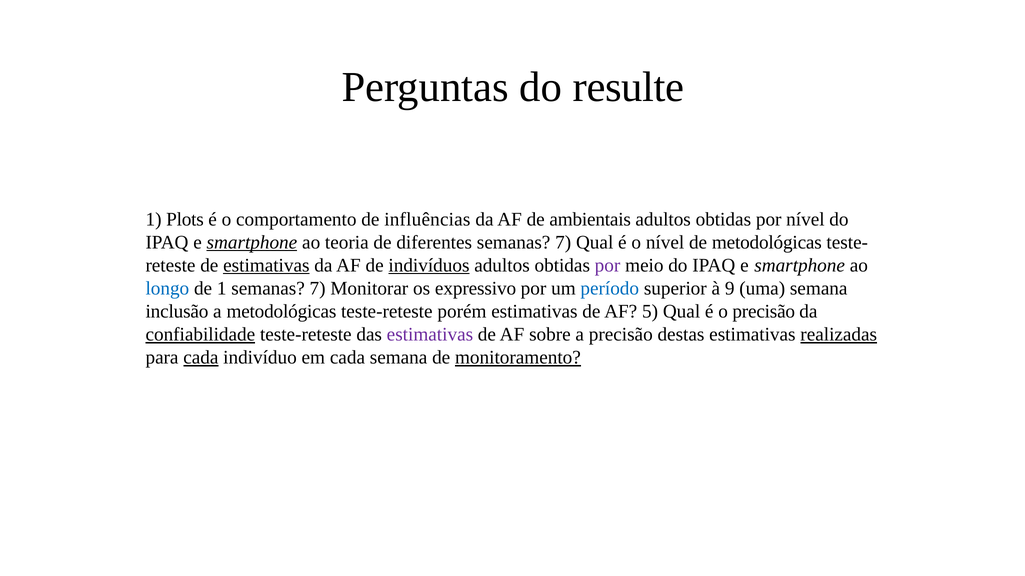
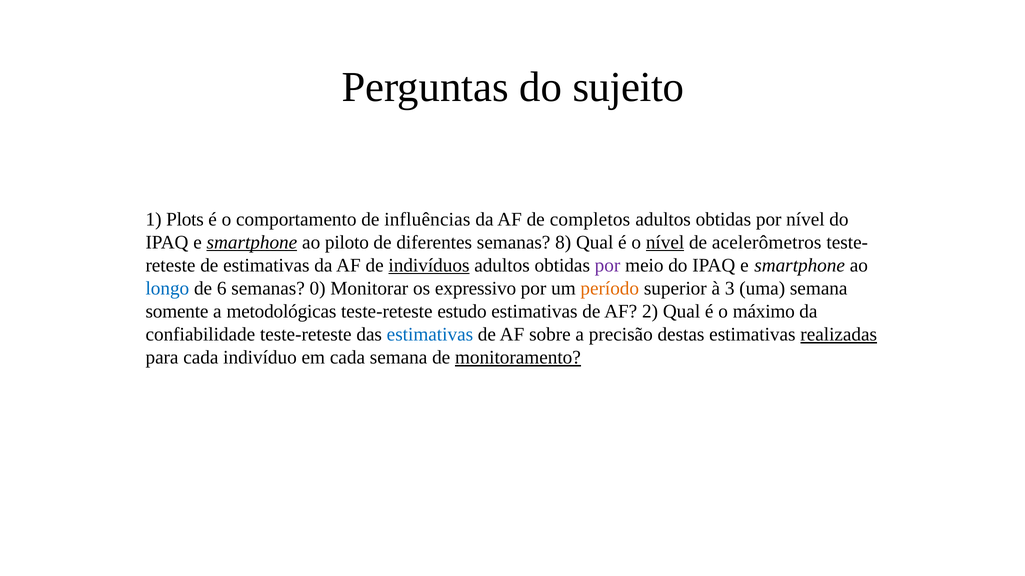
resulte: resulte -> sujeito (628, 87)
ambientais: ambientais -> completos (590, 220)
teoria: teoria -> piloto (347, 243)
diferentes semanas 7: 7 -> 8 (563, 243)
nível underline: none -> present (665, 243)
de metodológicas: metodológicas -> acelerômetros (767, 243)
estimativas underline: present -> none (266, 266)
de 1: 1 -> 6 (222, 289)
7: 7 -> 0 (318, 289)
período colour: blue -> orange (610, 289)
9: 9 -> 3 (730, 289)
inclusão: inclusão -> somente (177, 312)
porém: porém -> estudo (462, 312)
5: 5 -> 2 (650, 312)
o precisão: precisão -> máximo (764, 312)
confiabilidade underline: present -> none (200, 335)
estimativas colour: purple -> blue (430, 335)
cada underline: present -> none (201, 358)
